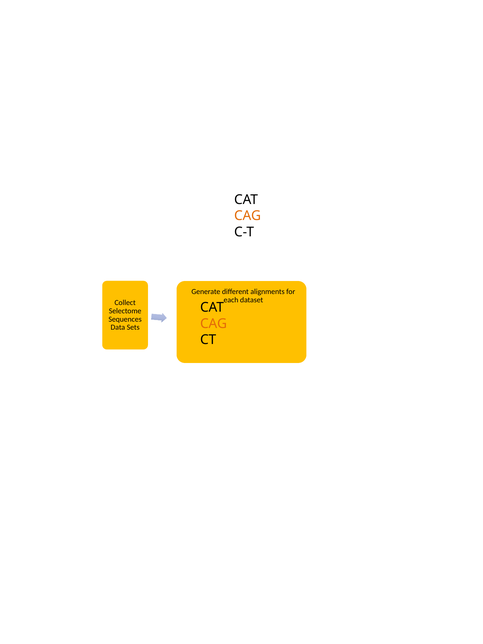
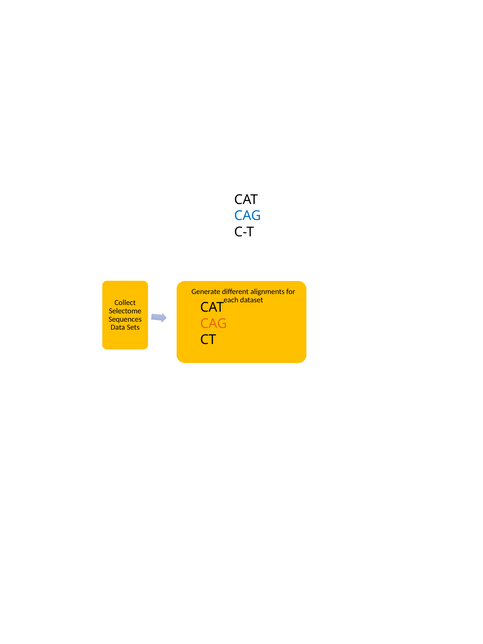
CAG colour: orange -> blue (248, 216)
